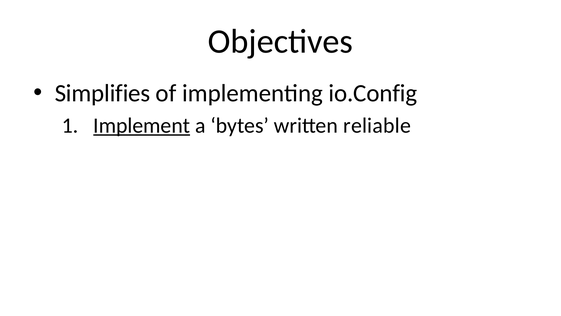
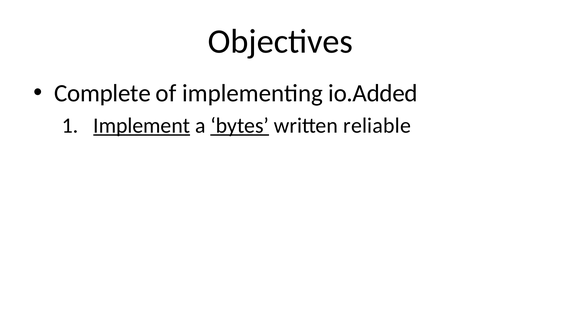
Simplifies: Simplifies -> Complete (102, 93)
io.Config: io.Config -> io.Added (373, 93)
bytes underline: none -> present (240, 125)
